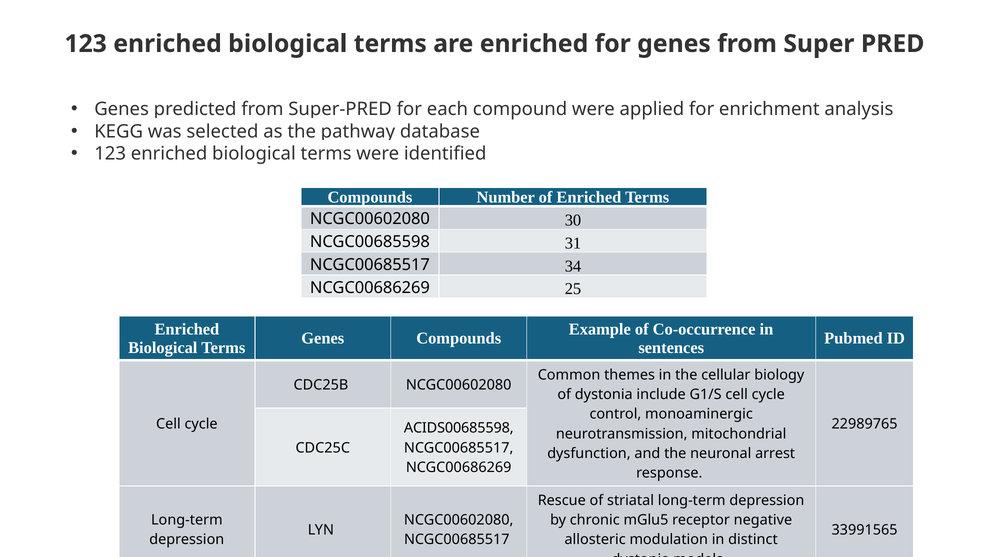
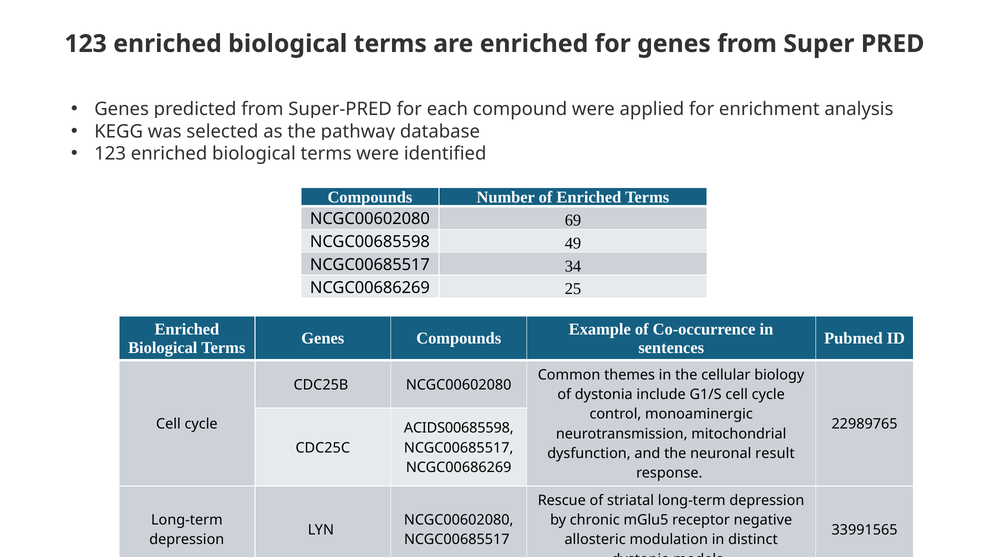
30: 30 -> 69 (573, 220)
31: 31 -> 49 (573, 243)
arrest: arrest -> result (775, 453)
